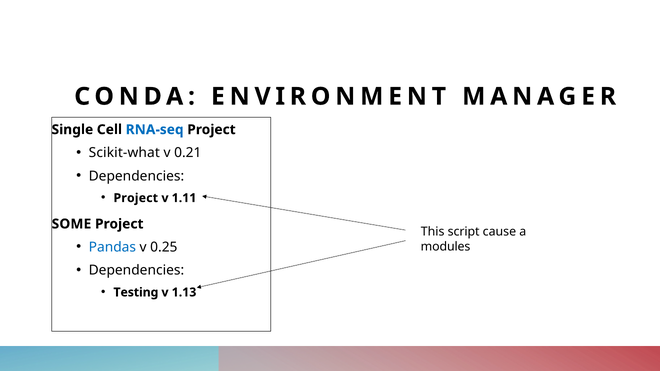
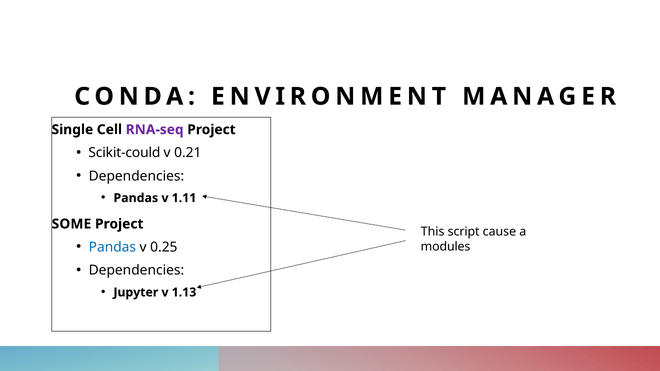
RNA-seq colour: blue -> purple (155, 130)
Scikit-what: Scikit-what -> Scikit-could (124, 153)
Project: Project -> Pandas (136, 198)
Testing: Testing -> Jupyter (136, 293)
